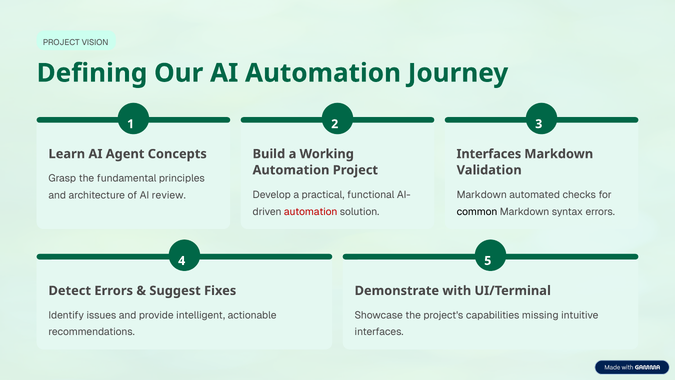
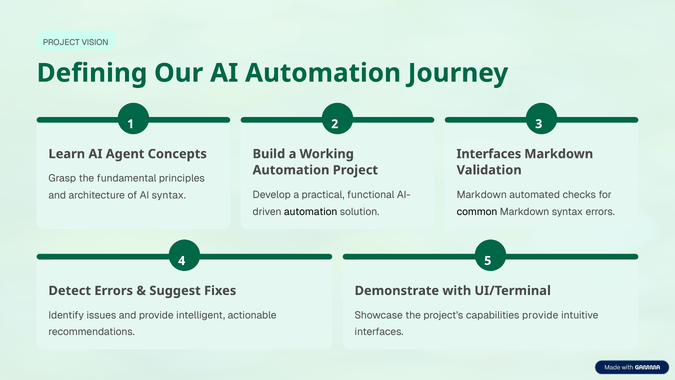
AI review: review -> syntax (169, 195)
automation colour: red -> black (311, 211)
capabilities missing: missing -> provide (540, 315)
